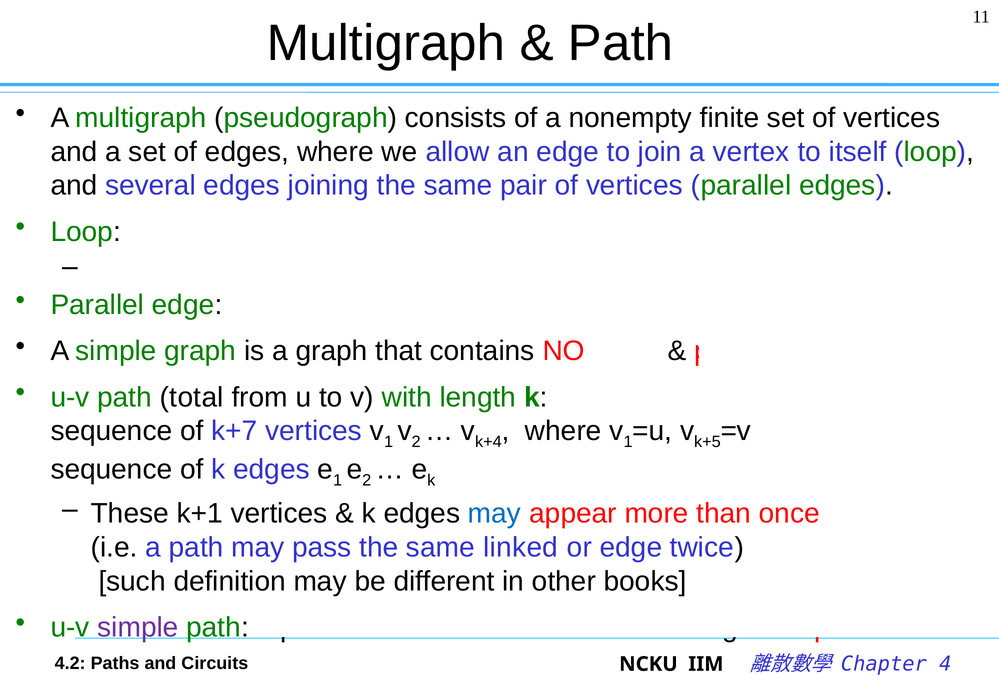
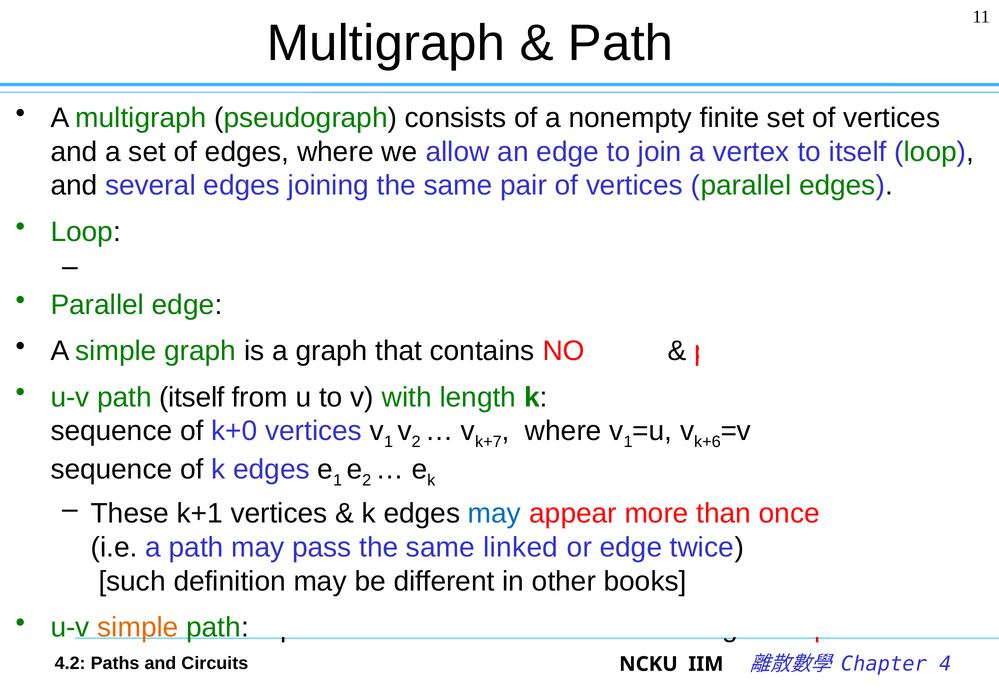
path total: total -> itself (192, 397)
k+7: k+7 -> k+0 (234, 431)
k+4: k+4 -> k+7 (488, 442)
k+5: k+5 -> k+6 (707, 442)
simple colour: purple -> orange (138, 627)
